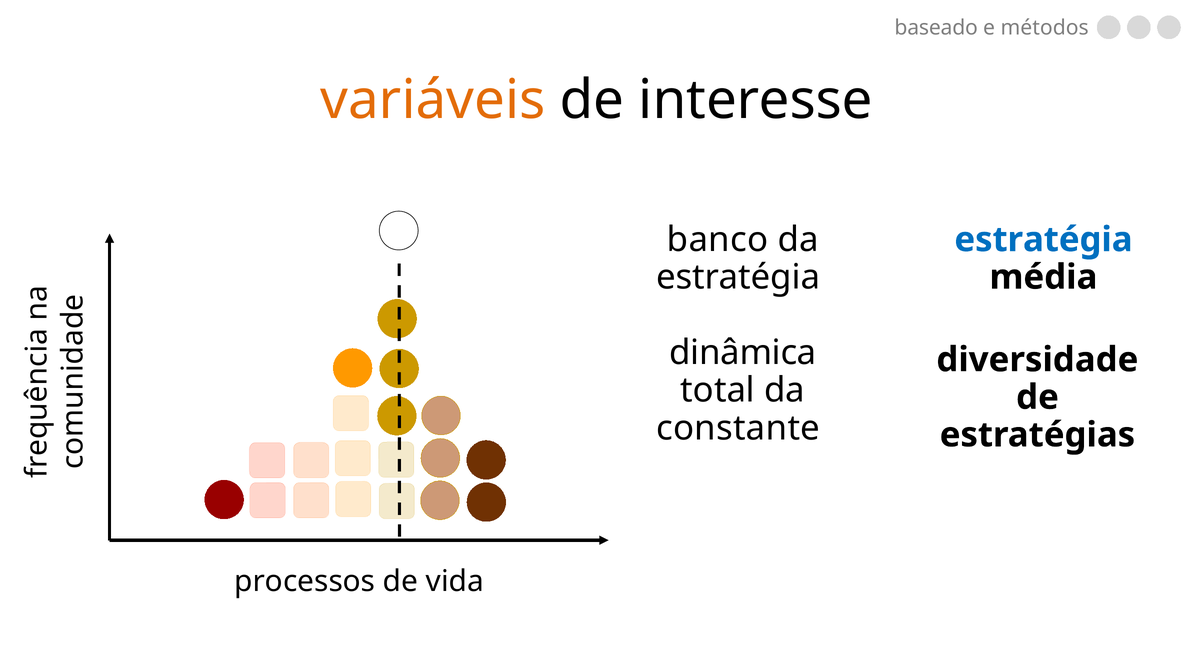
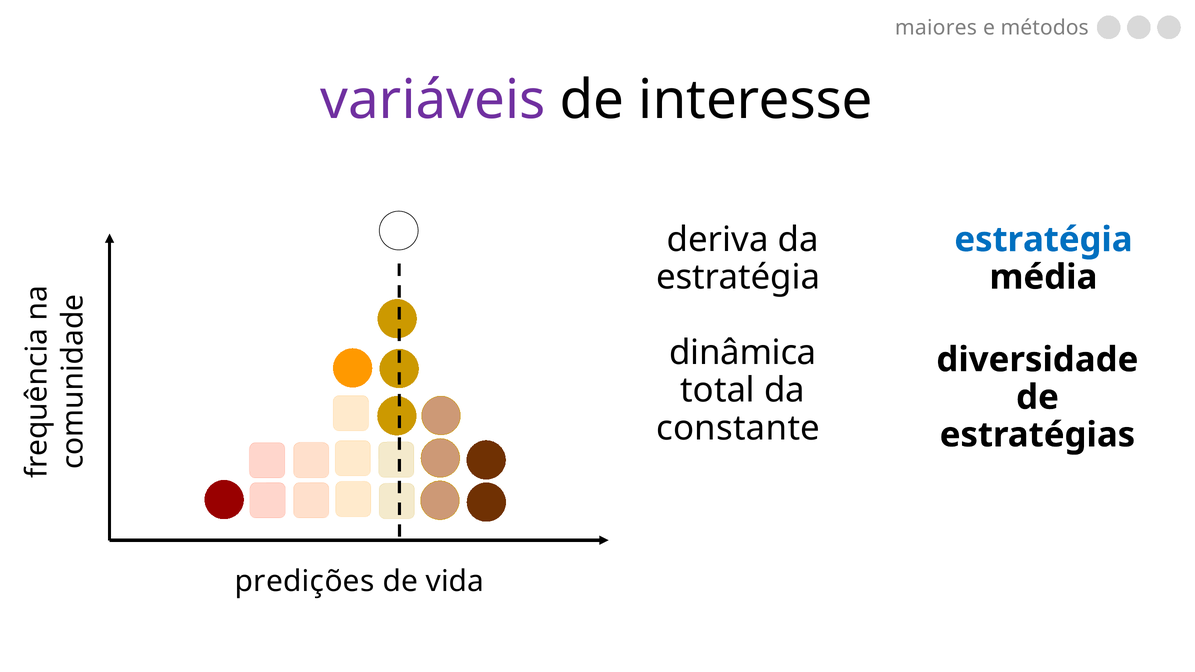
baseado: baseado -> maiores (936, 28)
variáveis colour: orange -> purple (433, 100)
banco: banco -> deriva (718, 240)
processos: processos -> predições (305, 581)
